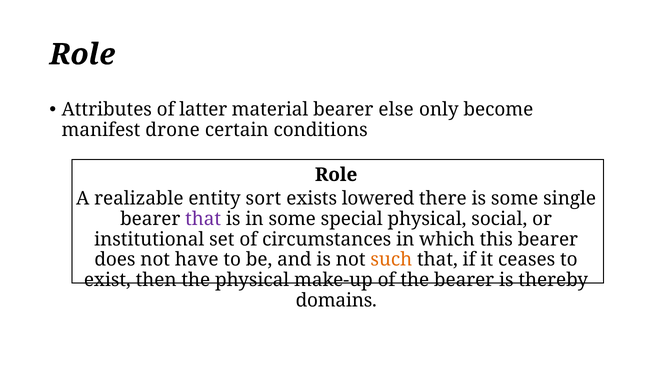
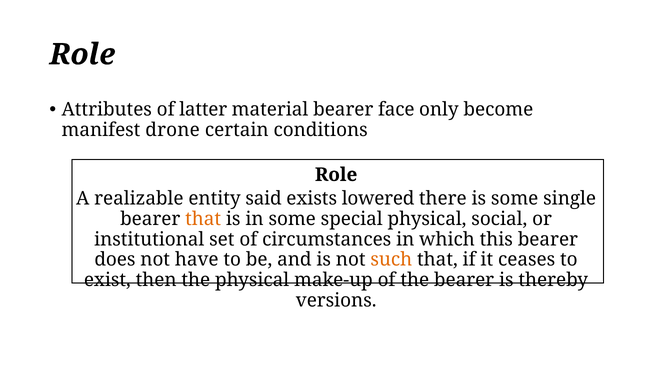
else: else -> face (396, 110)
sort: sort -> said (264, 198)
that colour: purple -> orange (203, 219)
domains: domains -> versions (336, 300)
